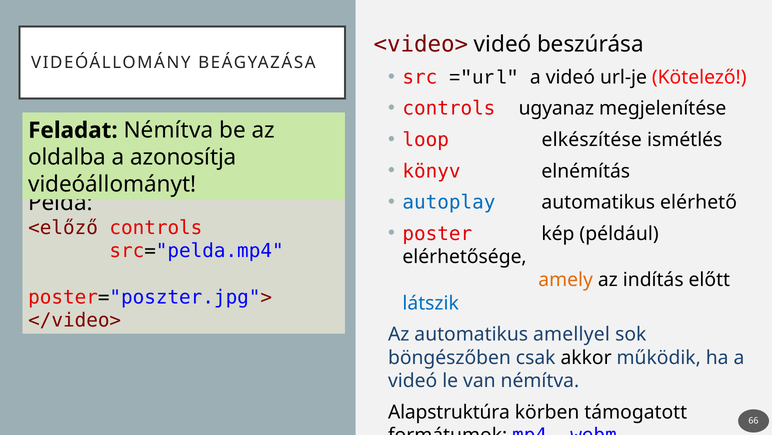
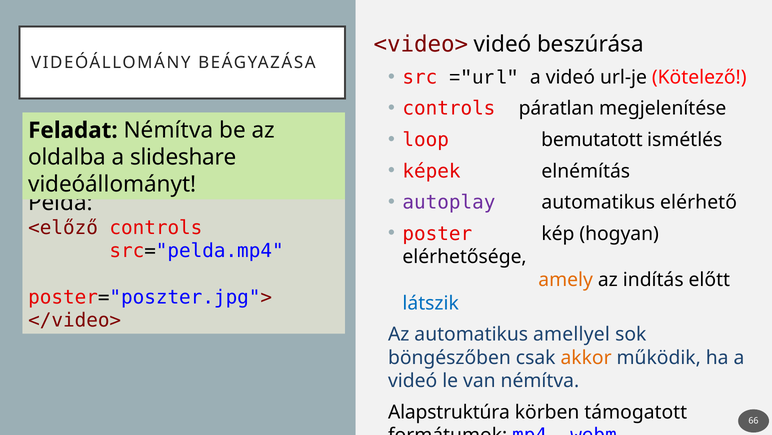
ugyanaz: ugyanaz -> páratlan (556, 108)
elkészítése: elkészítése -> bemutatott (592, 140)
azonosítja: azonosítja -> slideshare (183, 157)
könyv: könyv -> képek (432, 171)
autoplay colour: blue -> purple (449, 202)
például: például -> hogyan (619, 233)
akkor colour: black -> orange (586, 357)
